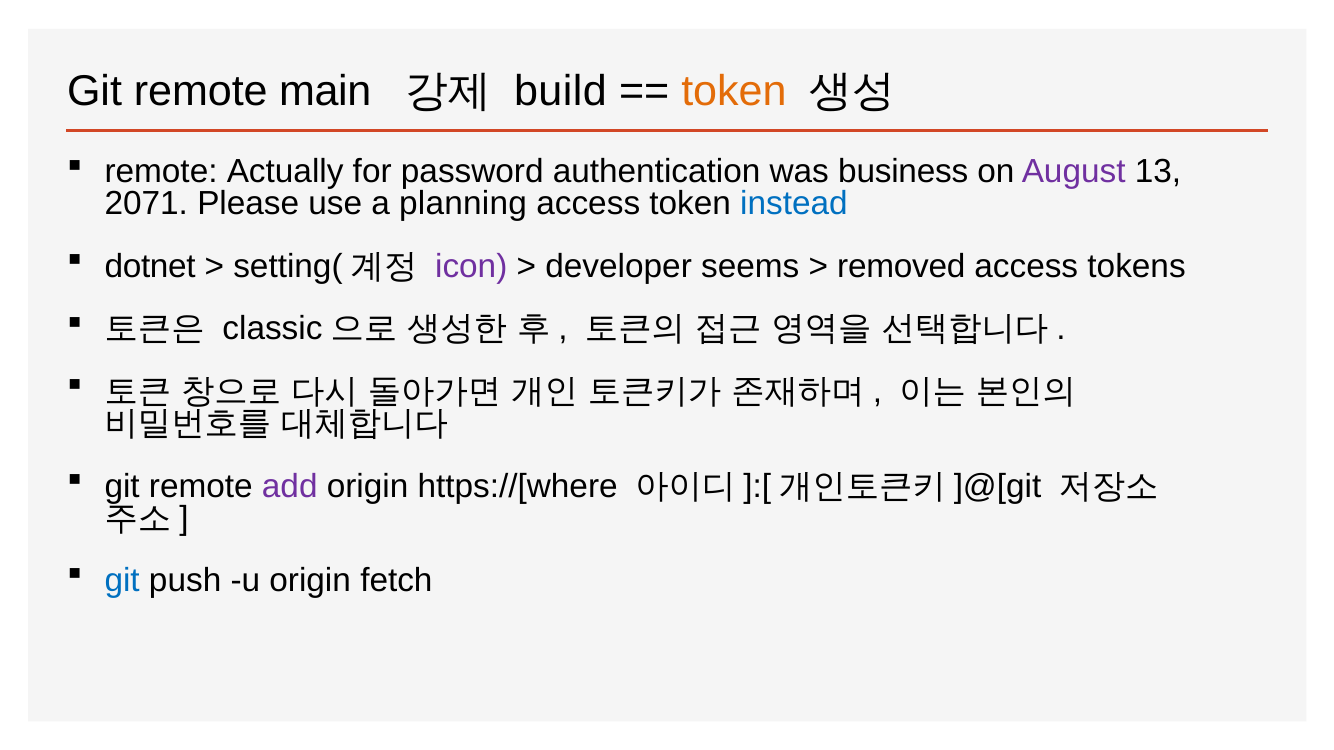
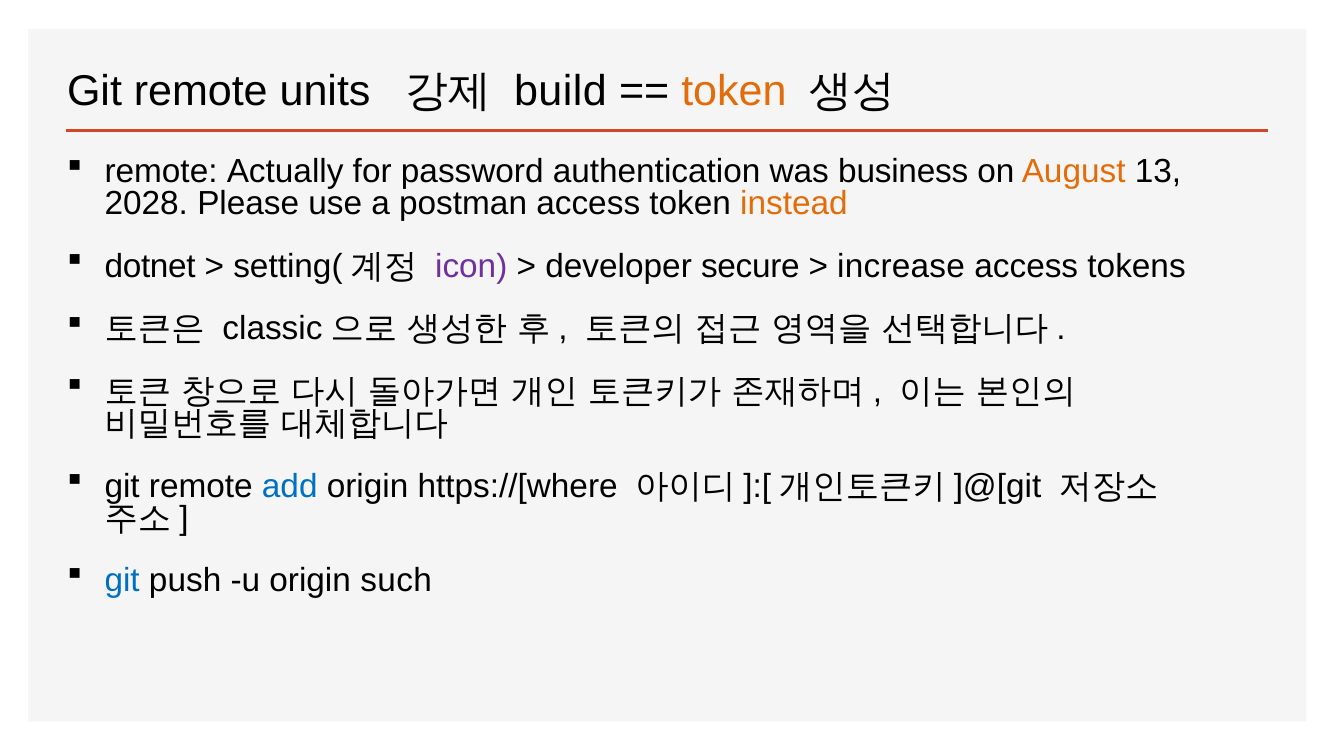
main: main -> units (325, 91)
August colour: purple -> orange (1074, 172)
2071: 2071 -> 2028 (146, 204)
planning: planning -> postman (463, 204)
instead colour: blue -> orange (794, 204)
seems: seems -> secure (750, 267)
removed: removed -> increase (901, 267)
add colour: purple -> blue (290, 486)
fetch: fetch -> such (396, 581)
